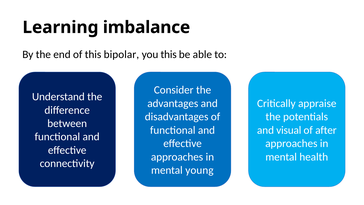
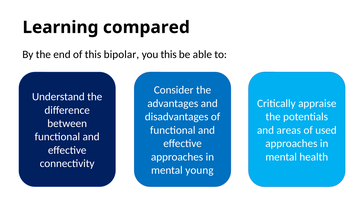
imbalance: imbalance -> compared (146, 27)
visual: visual -> areas (289, 130)
after: after -> used (326, 130)
